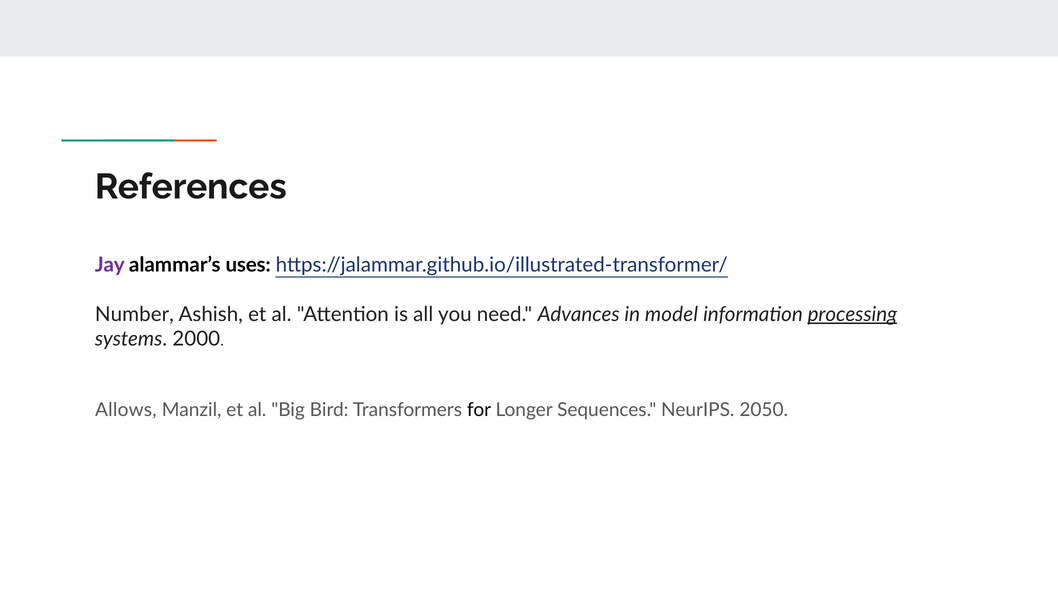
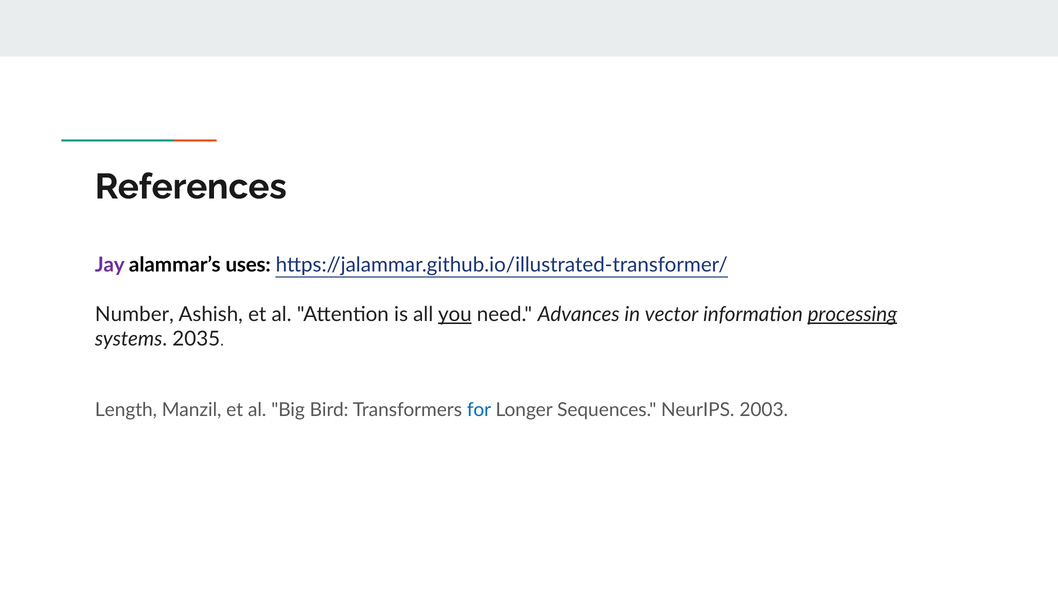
you underline: none -> present (455, 314)
model: model -> vector (672, 314)
2000: 2000 -> 2035 (196, 339)
Allows: Allows -> Length (126, 410)
for colour: black -> blue (479, 410)
2050: 2050 -> 2003 (764, 410)
